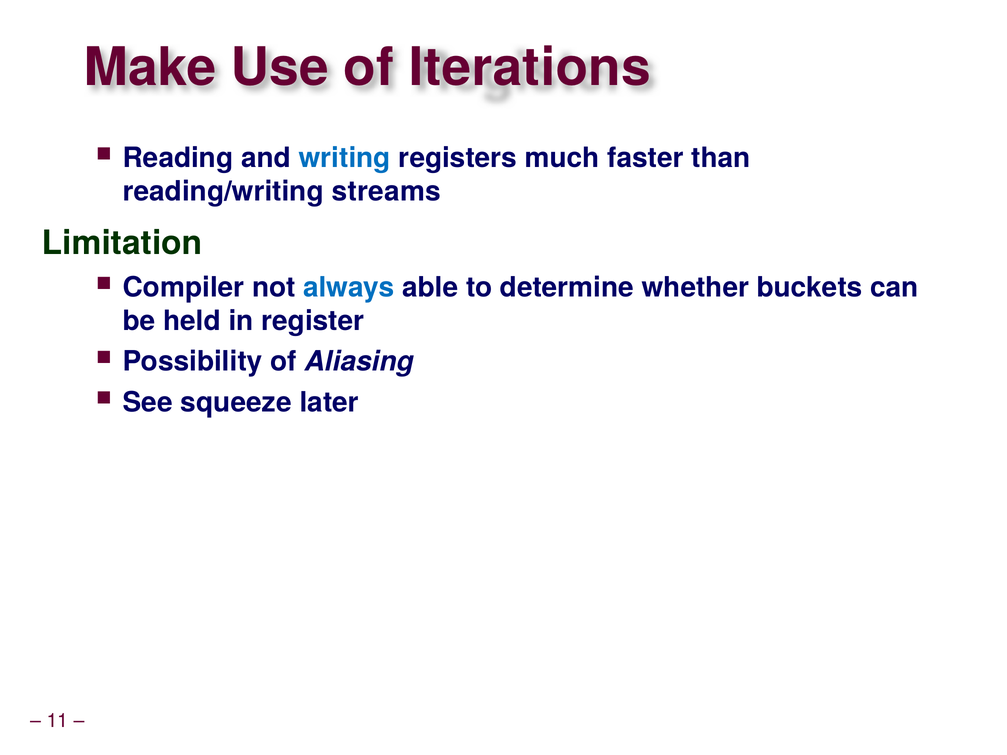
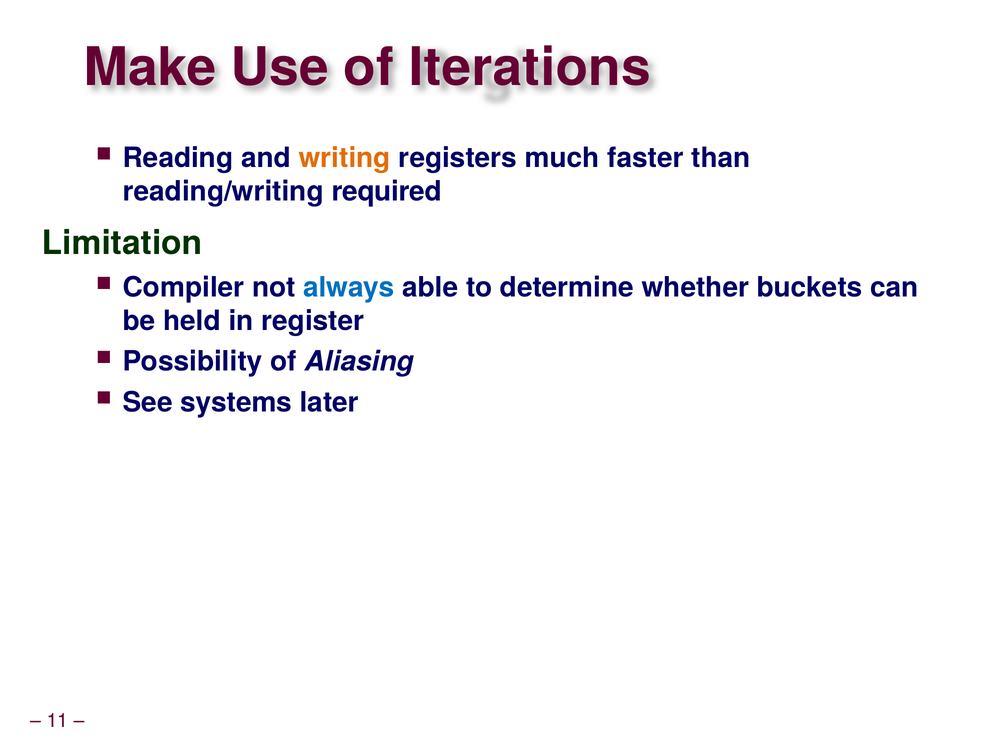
writing colour: blue -> orange (345, 158)
streams: streams -> required (387, 192)
squeeze: squeeze -> systems (236, 402)
